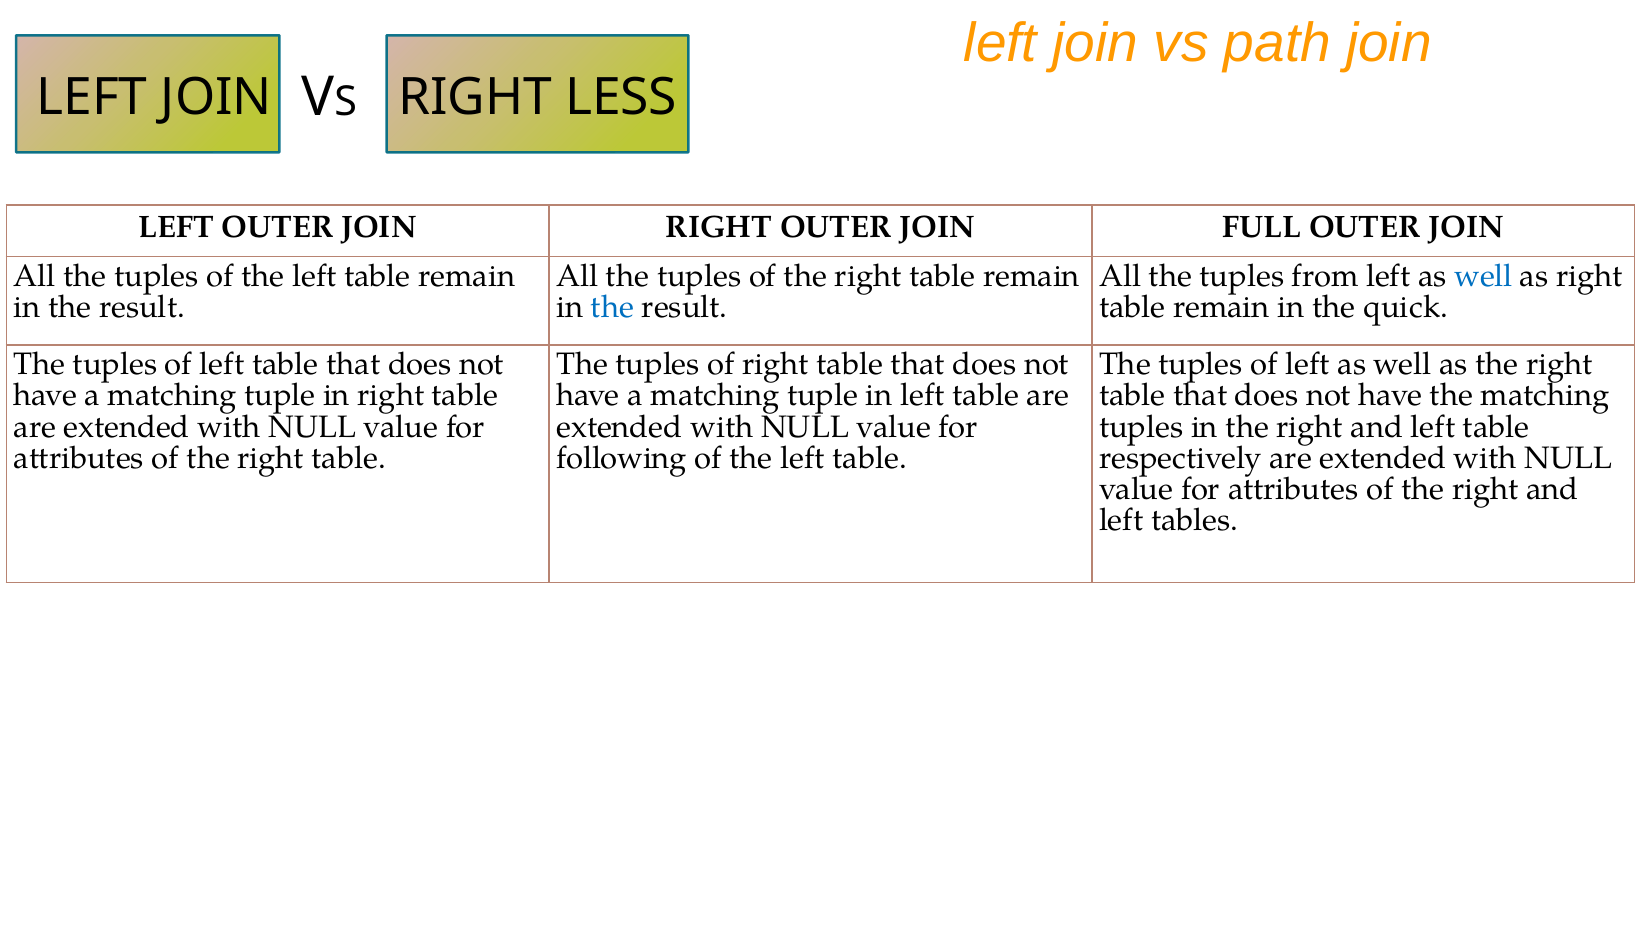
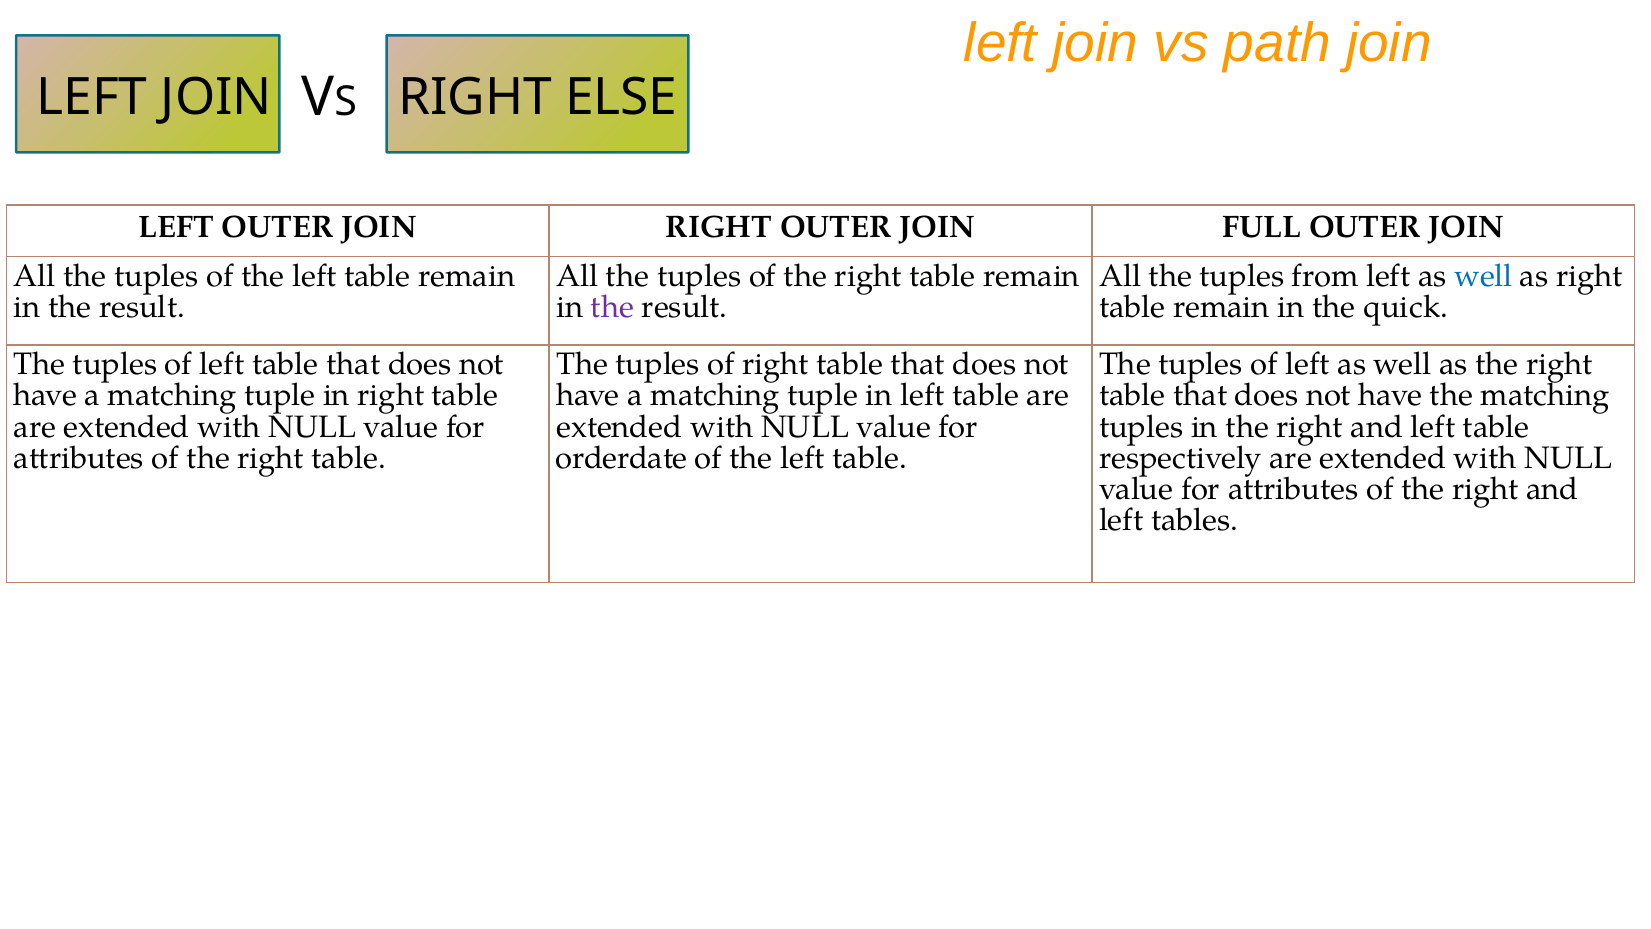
LESS: LESS -> ELSE (621, 98)
the colour: blue -> purple (612, 307)
following: following -> orderdate (622, 458)
